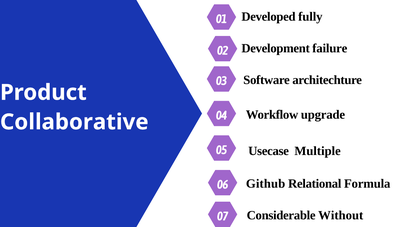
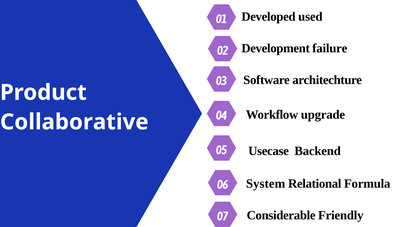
fully: fully -> used (310, 17)
Multiple: Multiple -> Backend (318, 151)
Github: Github -> System (266, 184)
Without: Without -> Friendly (341, 216)
